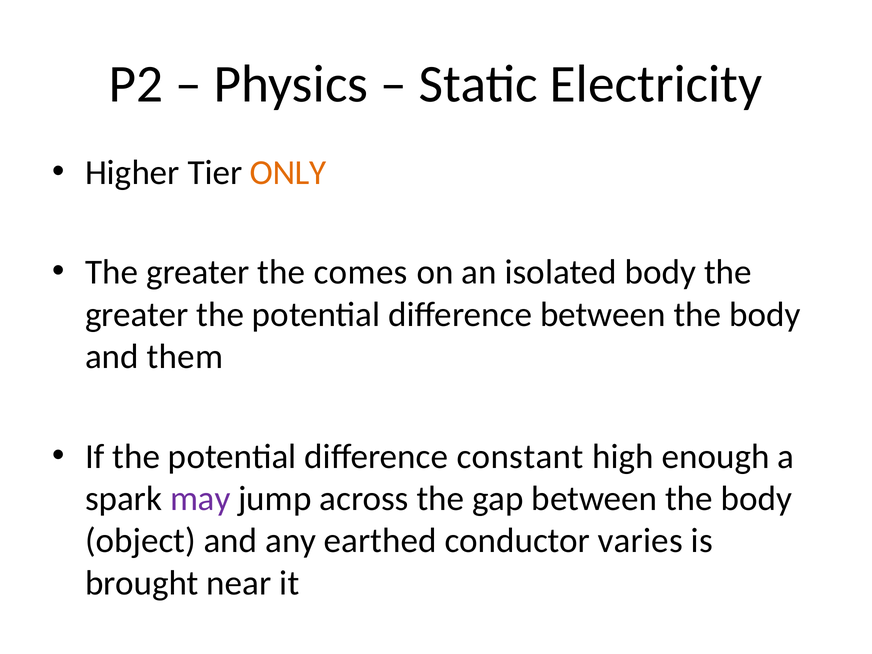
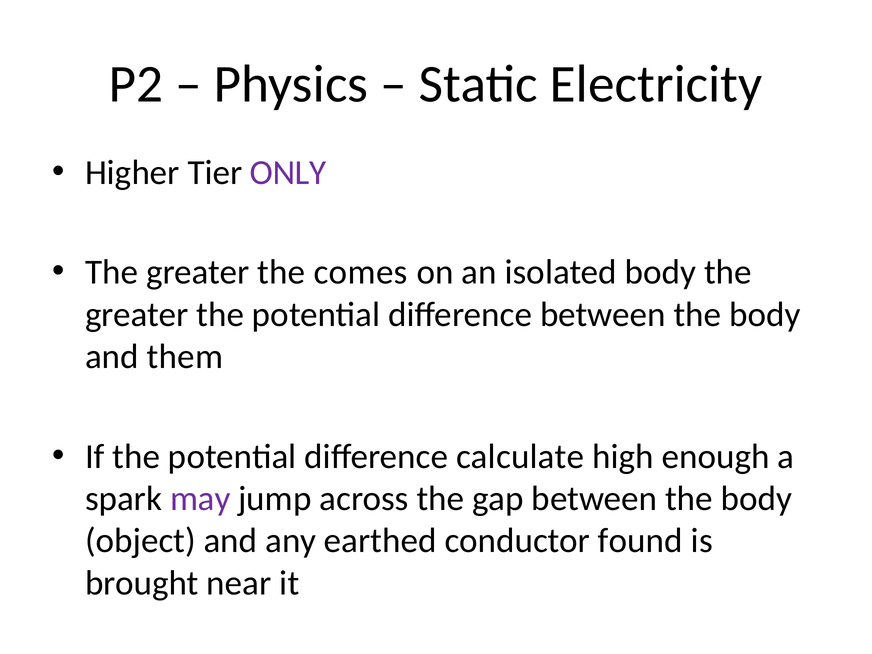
ONLY colour: orange -> purple (288, 172)
constant: constant -> calculate (520, 456)
varies: varies -> found (640, 541)
